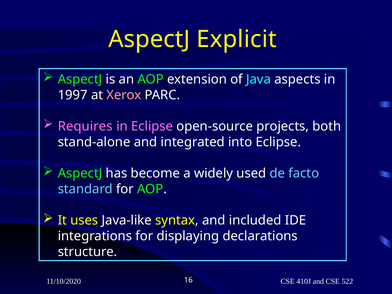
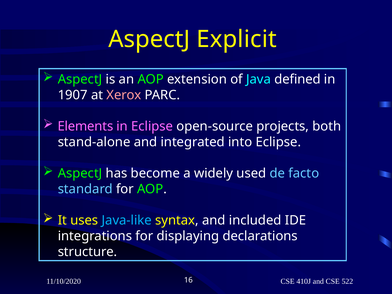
aspects: aspects -> defined (297, 79)
1997: 1997 -> 1907 (73, 95)
Requires: Requires -> Elements (85, 126)
Java-like colour: white -> light blue (127, 220)
